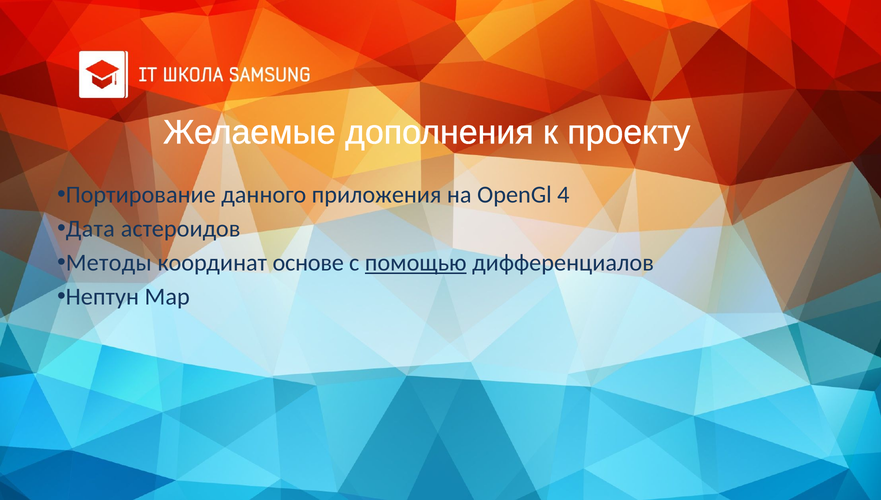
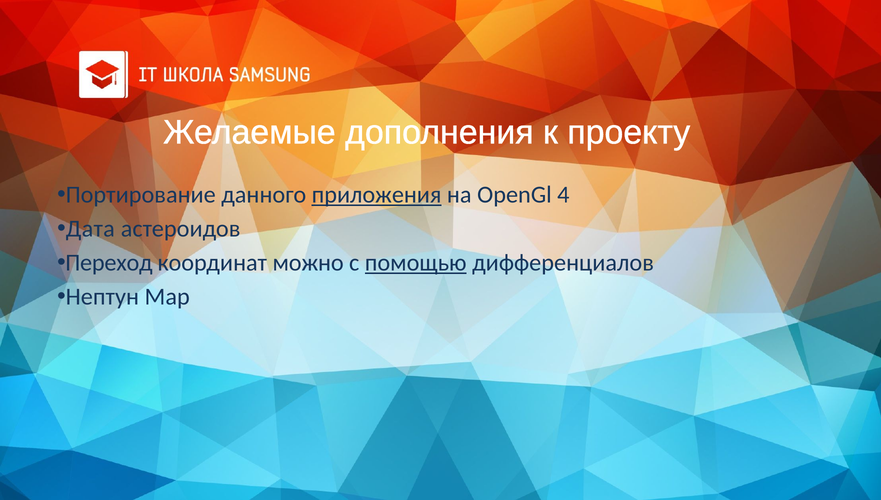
приложения underline: none -> present (377, 195)
Методы: Методы -> Переход (109, 263)
основе: основе -> можно (308, 263)
